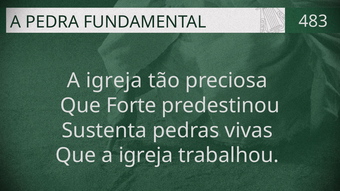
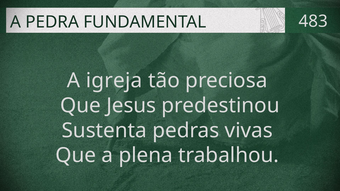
Forte: Forte -> Jesus (131, 106)
Que a igreja: igreja -> plena (146, 156)
